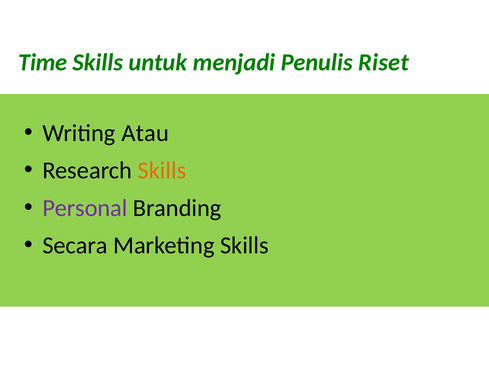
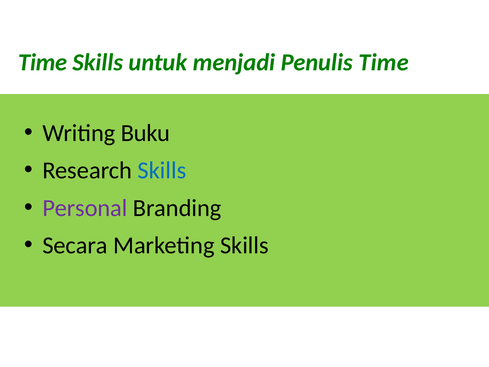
Penulis Riset: Riset -> Time (384, 62)
Atau: Atau -> Buku (145, 133)
Skills colour: orange -> blue (162, 170)
